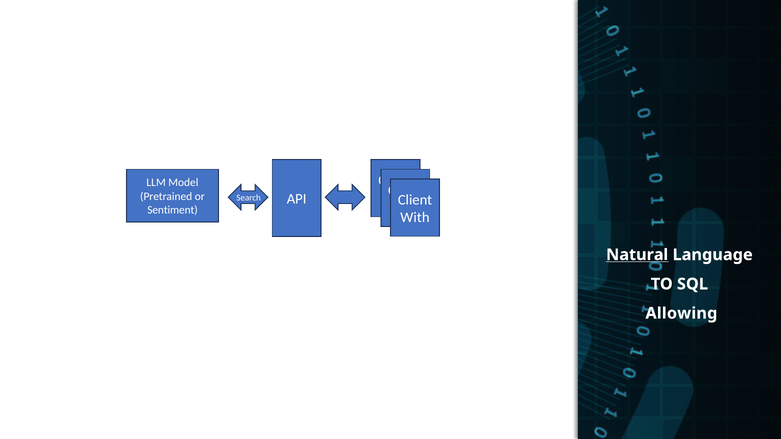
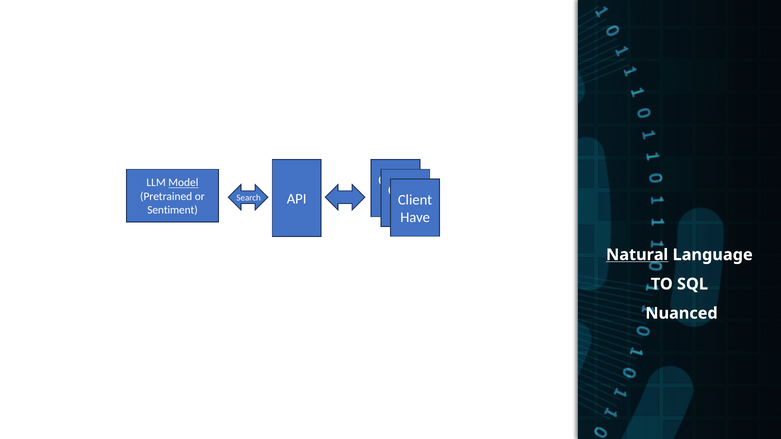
Model underline: none -> present (183, 183)
With: With -> Have (415, 218)
Allowing: Allowing -> Nuanced (682, 314)
